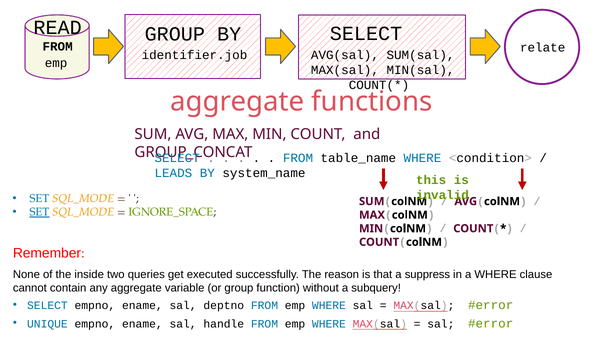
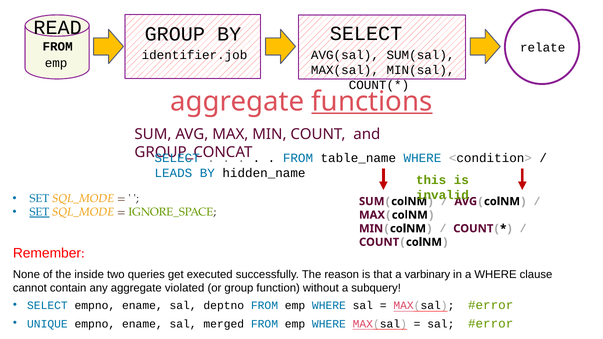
functions underline: none -> present (372, 102)
system_name: system_name -> hidden_name (264, 173)
suppress: suppress -> varbinary (427, 274)
variable: variable -> violated (185, 288)
handle: handle -> merged (224, 324)
